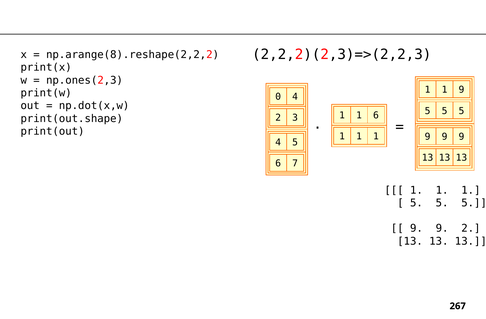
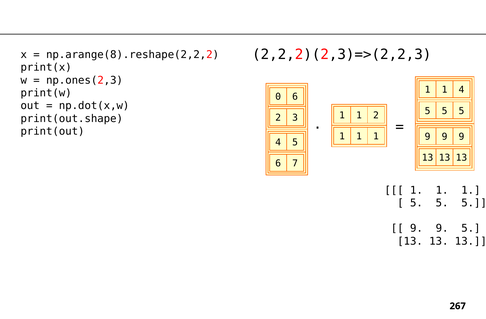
1 9: 9 -> 4 (461, 90)
0 4: 4 -> 6 (295, 97)
1 6: 6 -> 2 (376, 115)
9 2: 2 -> 5 (471, 229)
